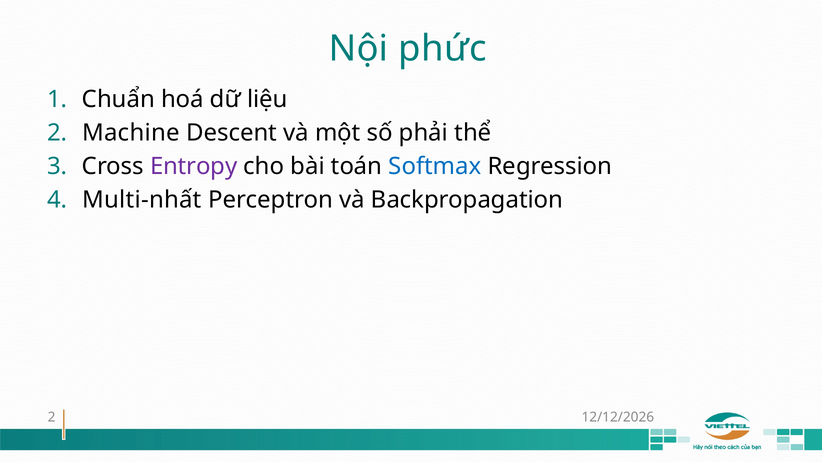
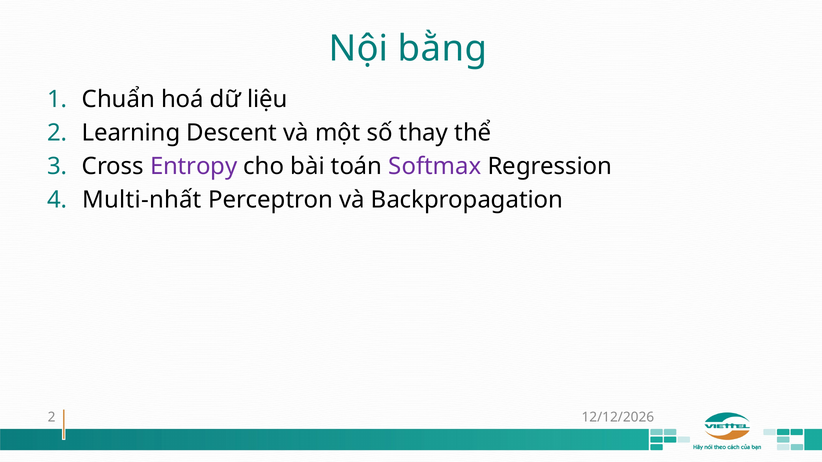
phức: phức -> bằng (442, 49)
Machine: Machine -> Learning (131, 133)
phải: phải -> thay (424, 133)
Softmax colour: blue -> purple (435, 167)
